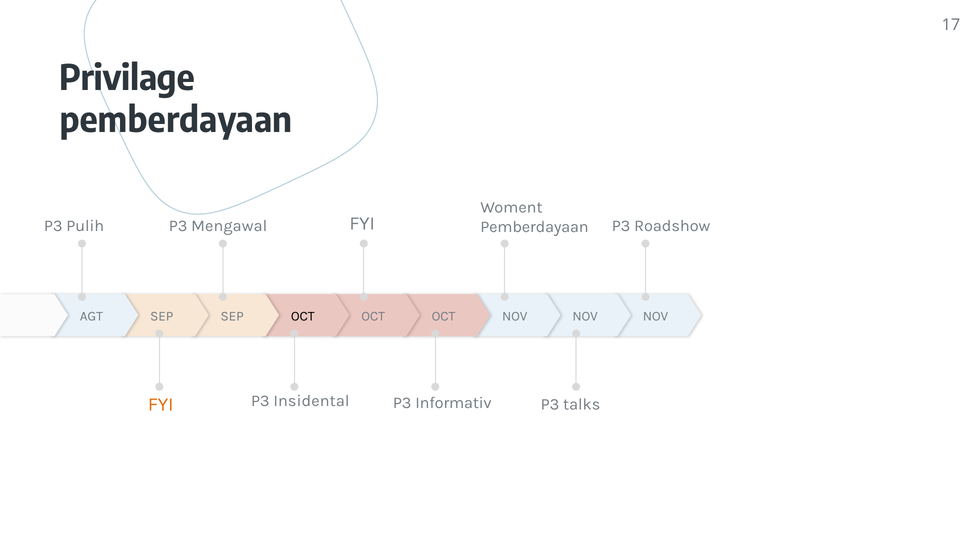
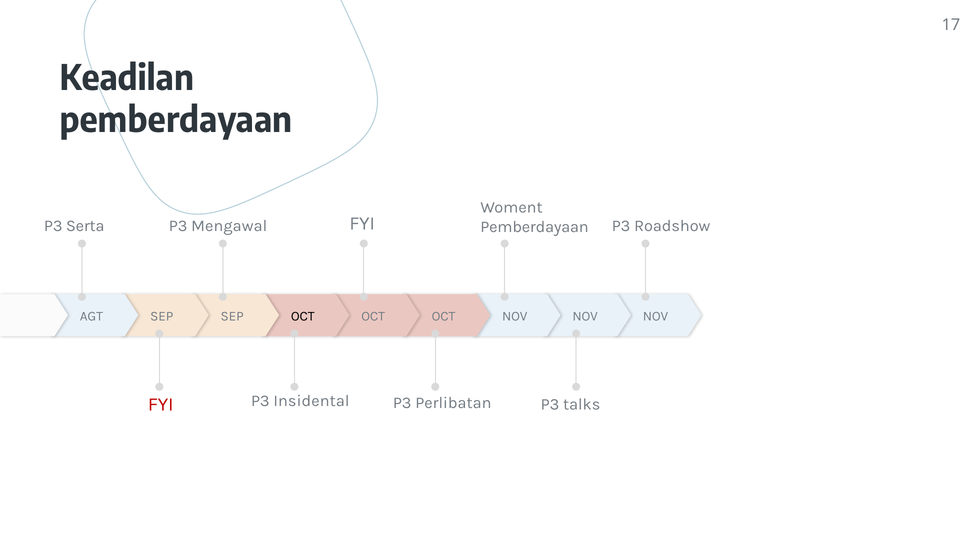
Privilage: Privilage -> Keadilan (127, 78)
Pulih: Pulih -> Serta (85, 226)
FYI colour: orange -> red (161, 404)
Informativ: Informativ -> Perlibatan (453, 402)
